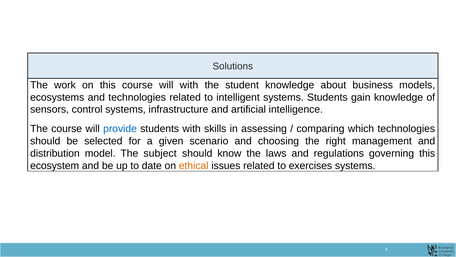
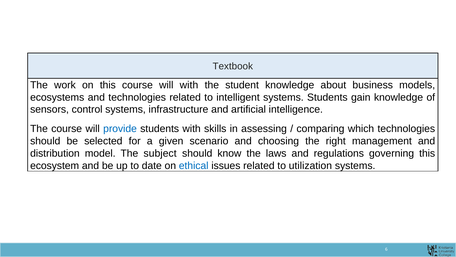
Solutions: Solutions -> Textbook (233, 66)
ethical colour: orange -> blue (194, 165)
exercises: exercises -> utilization (310, 165)
